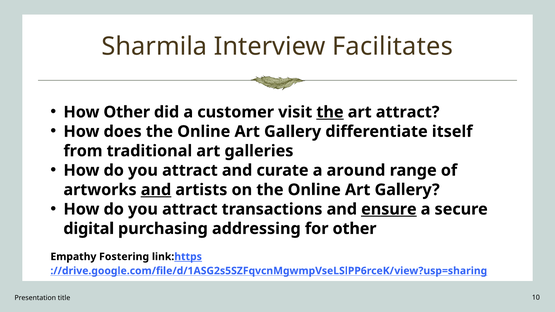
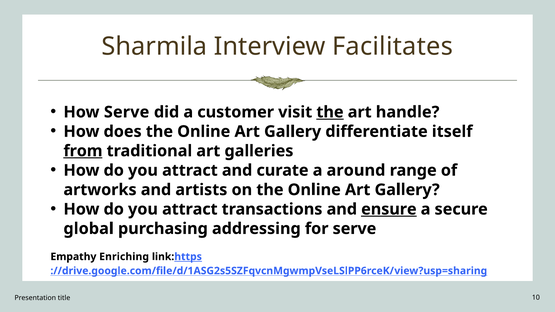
How Other: Other -> Serve (127, 112)
art attract: attract -> handle (408, 112)
from underline: none -> present (83, 151)
and underline: present -> none (156, 190)
digital: digital -> global (89, 229)
for other: other -> serve (354, 229)
Fostering: Fostering -> Enriching (124, 257)
